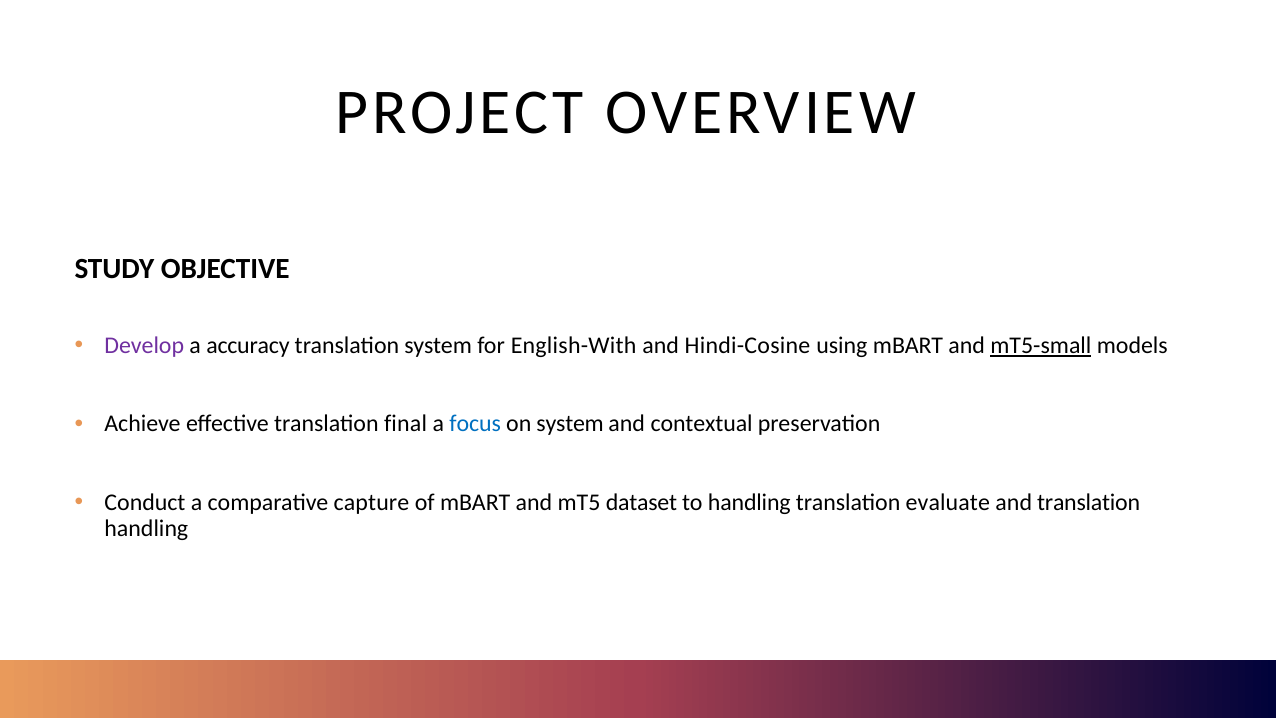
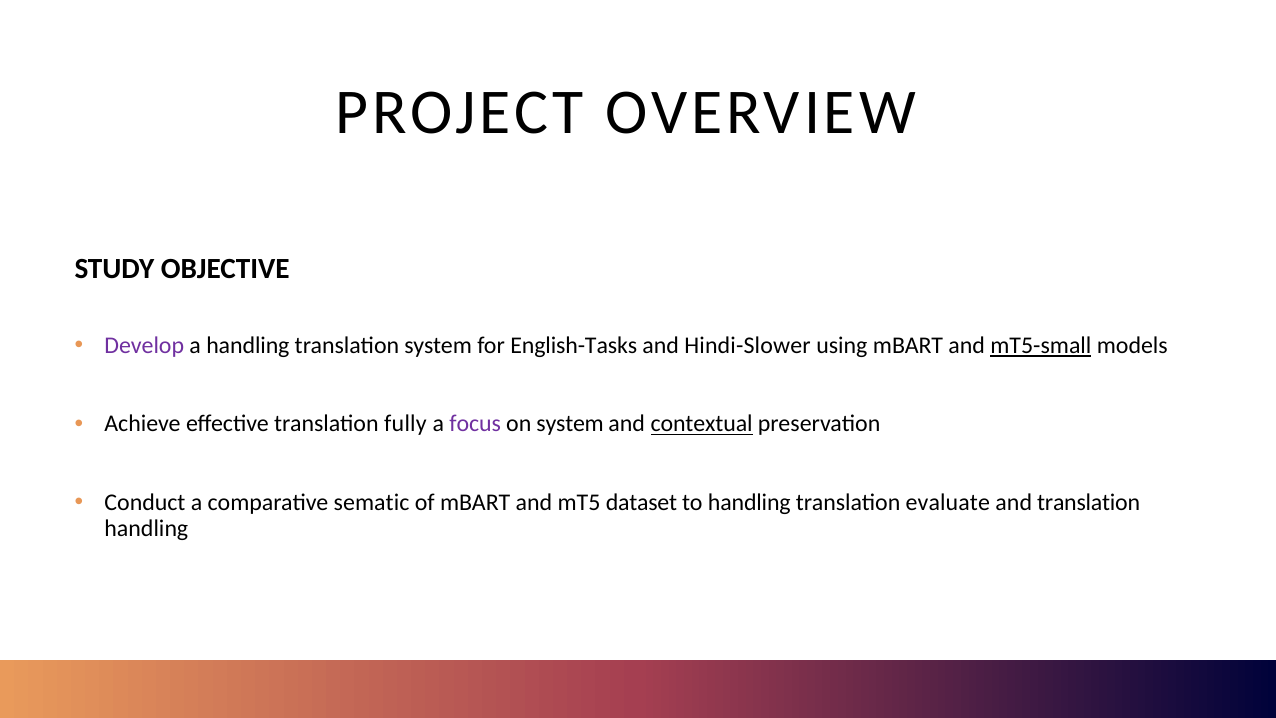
a accuracy: accuracy -> handling (248, 346)
English-With: English-With -> English-Tasks (574, 346)
Hindi-Cosine: Hindi-Cosine -> Hindi-Slower (748, 346)
final: final -> fully (405, 424)
focus colour: blue -> purple (475, 424)
contextual underline: none -> present (702, 424)
capture: capture -> sematic (372, 502)
